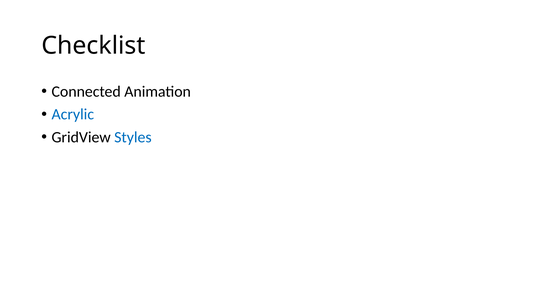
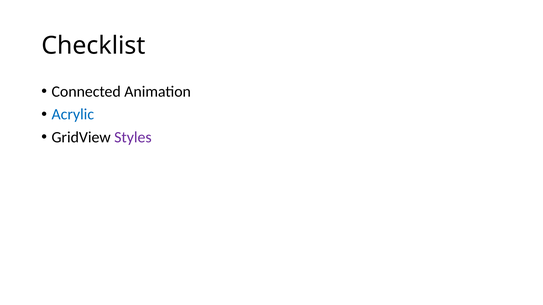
Styles colour: blue -> purple (133, 137)
